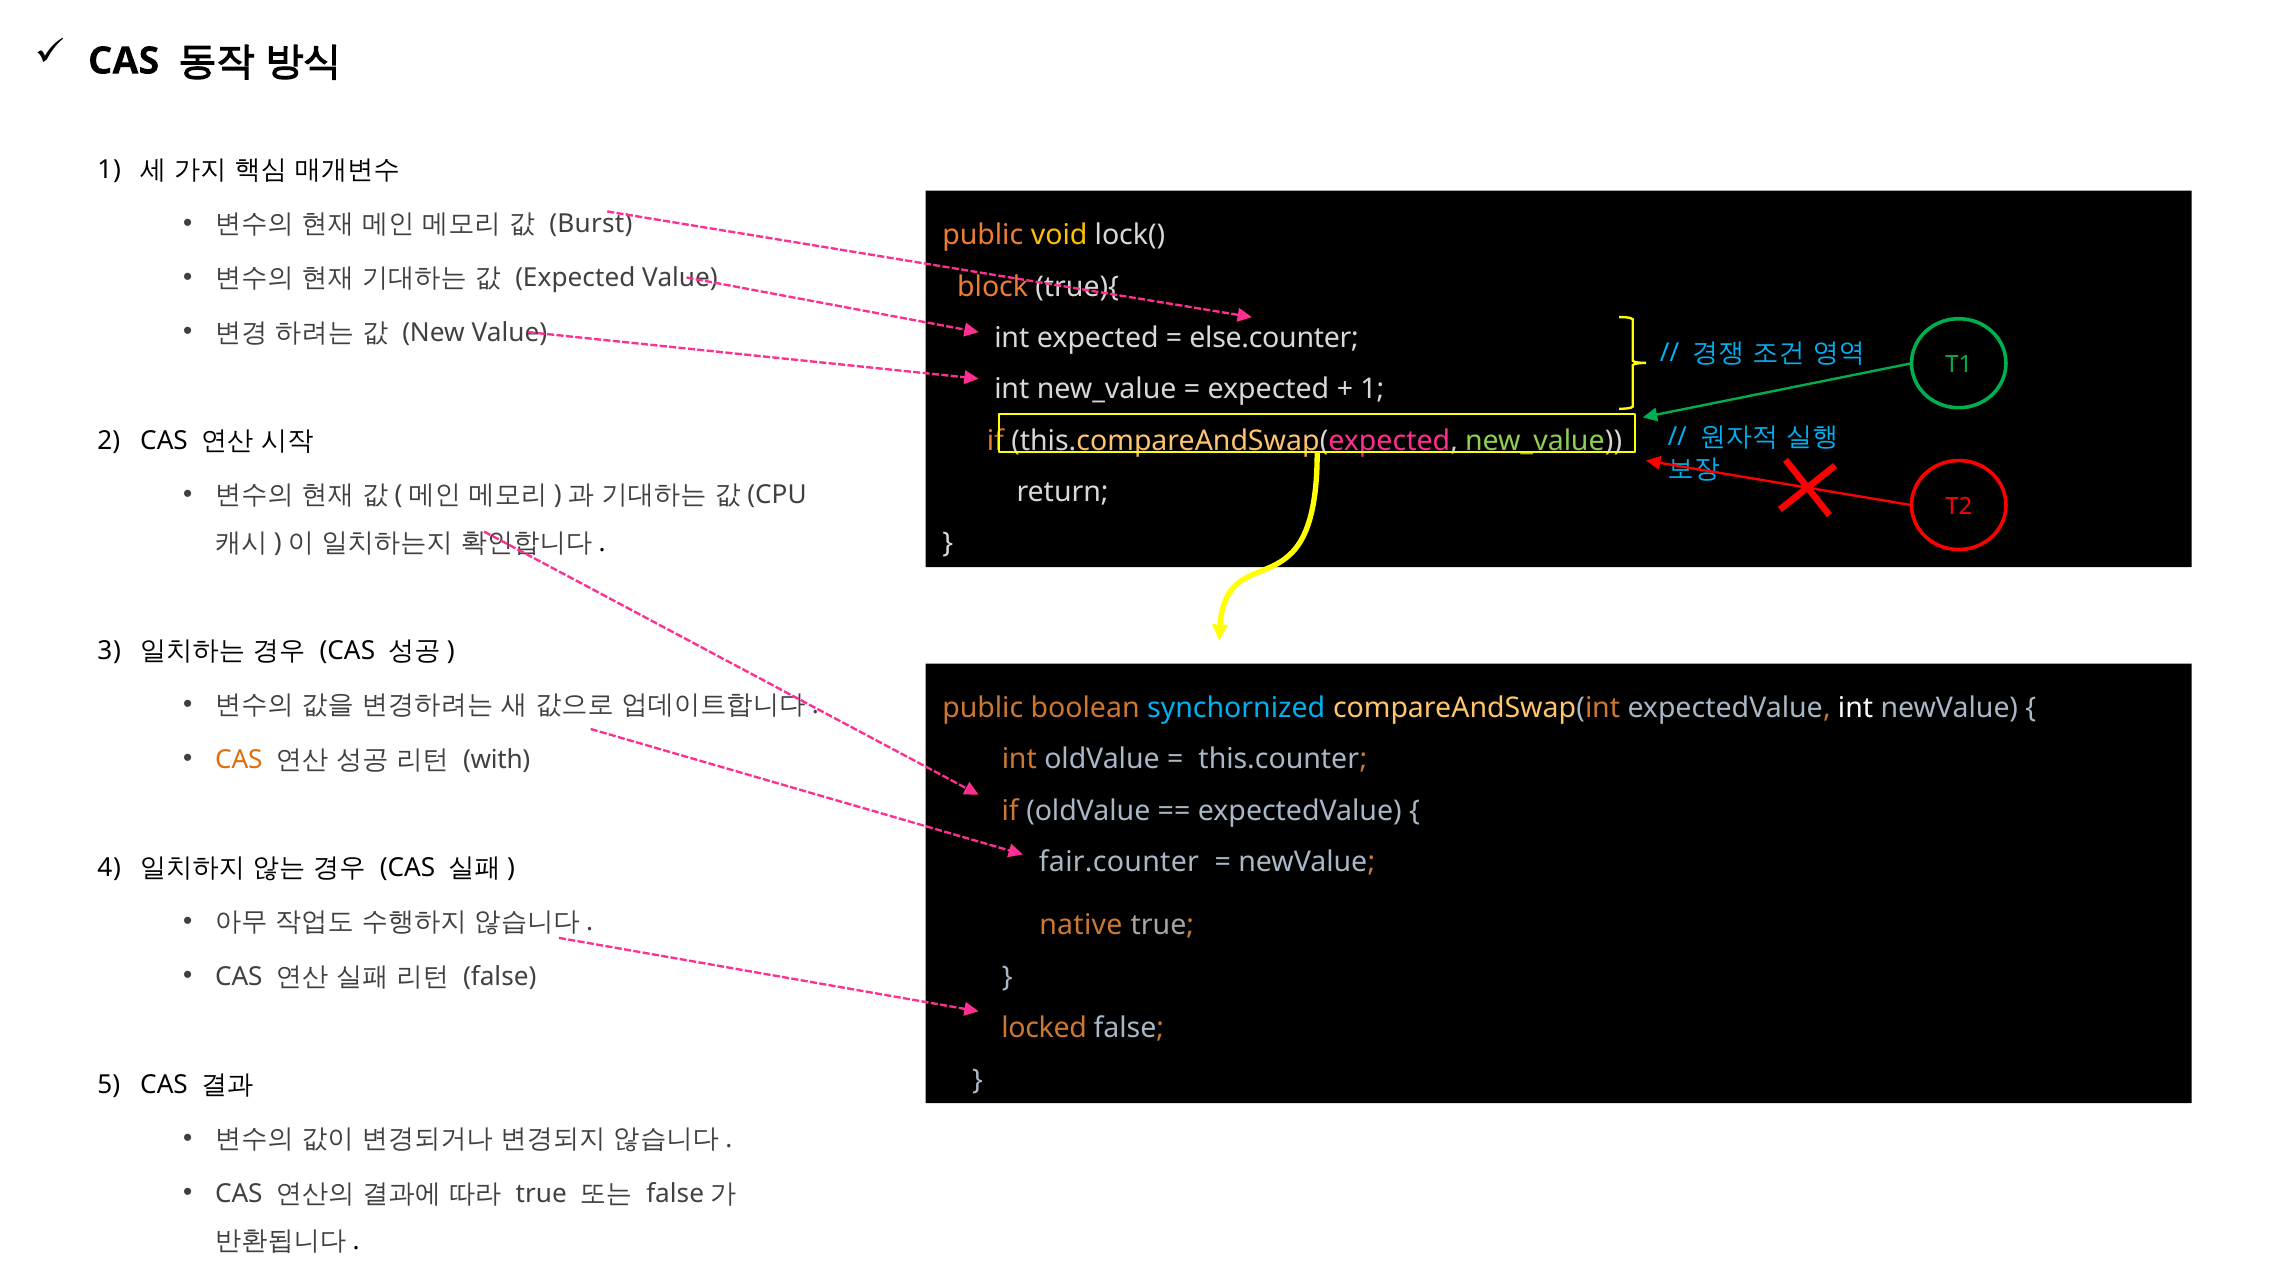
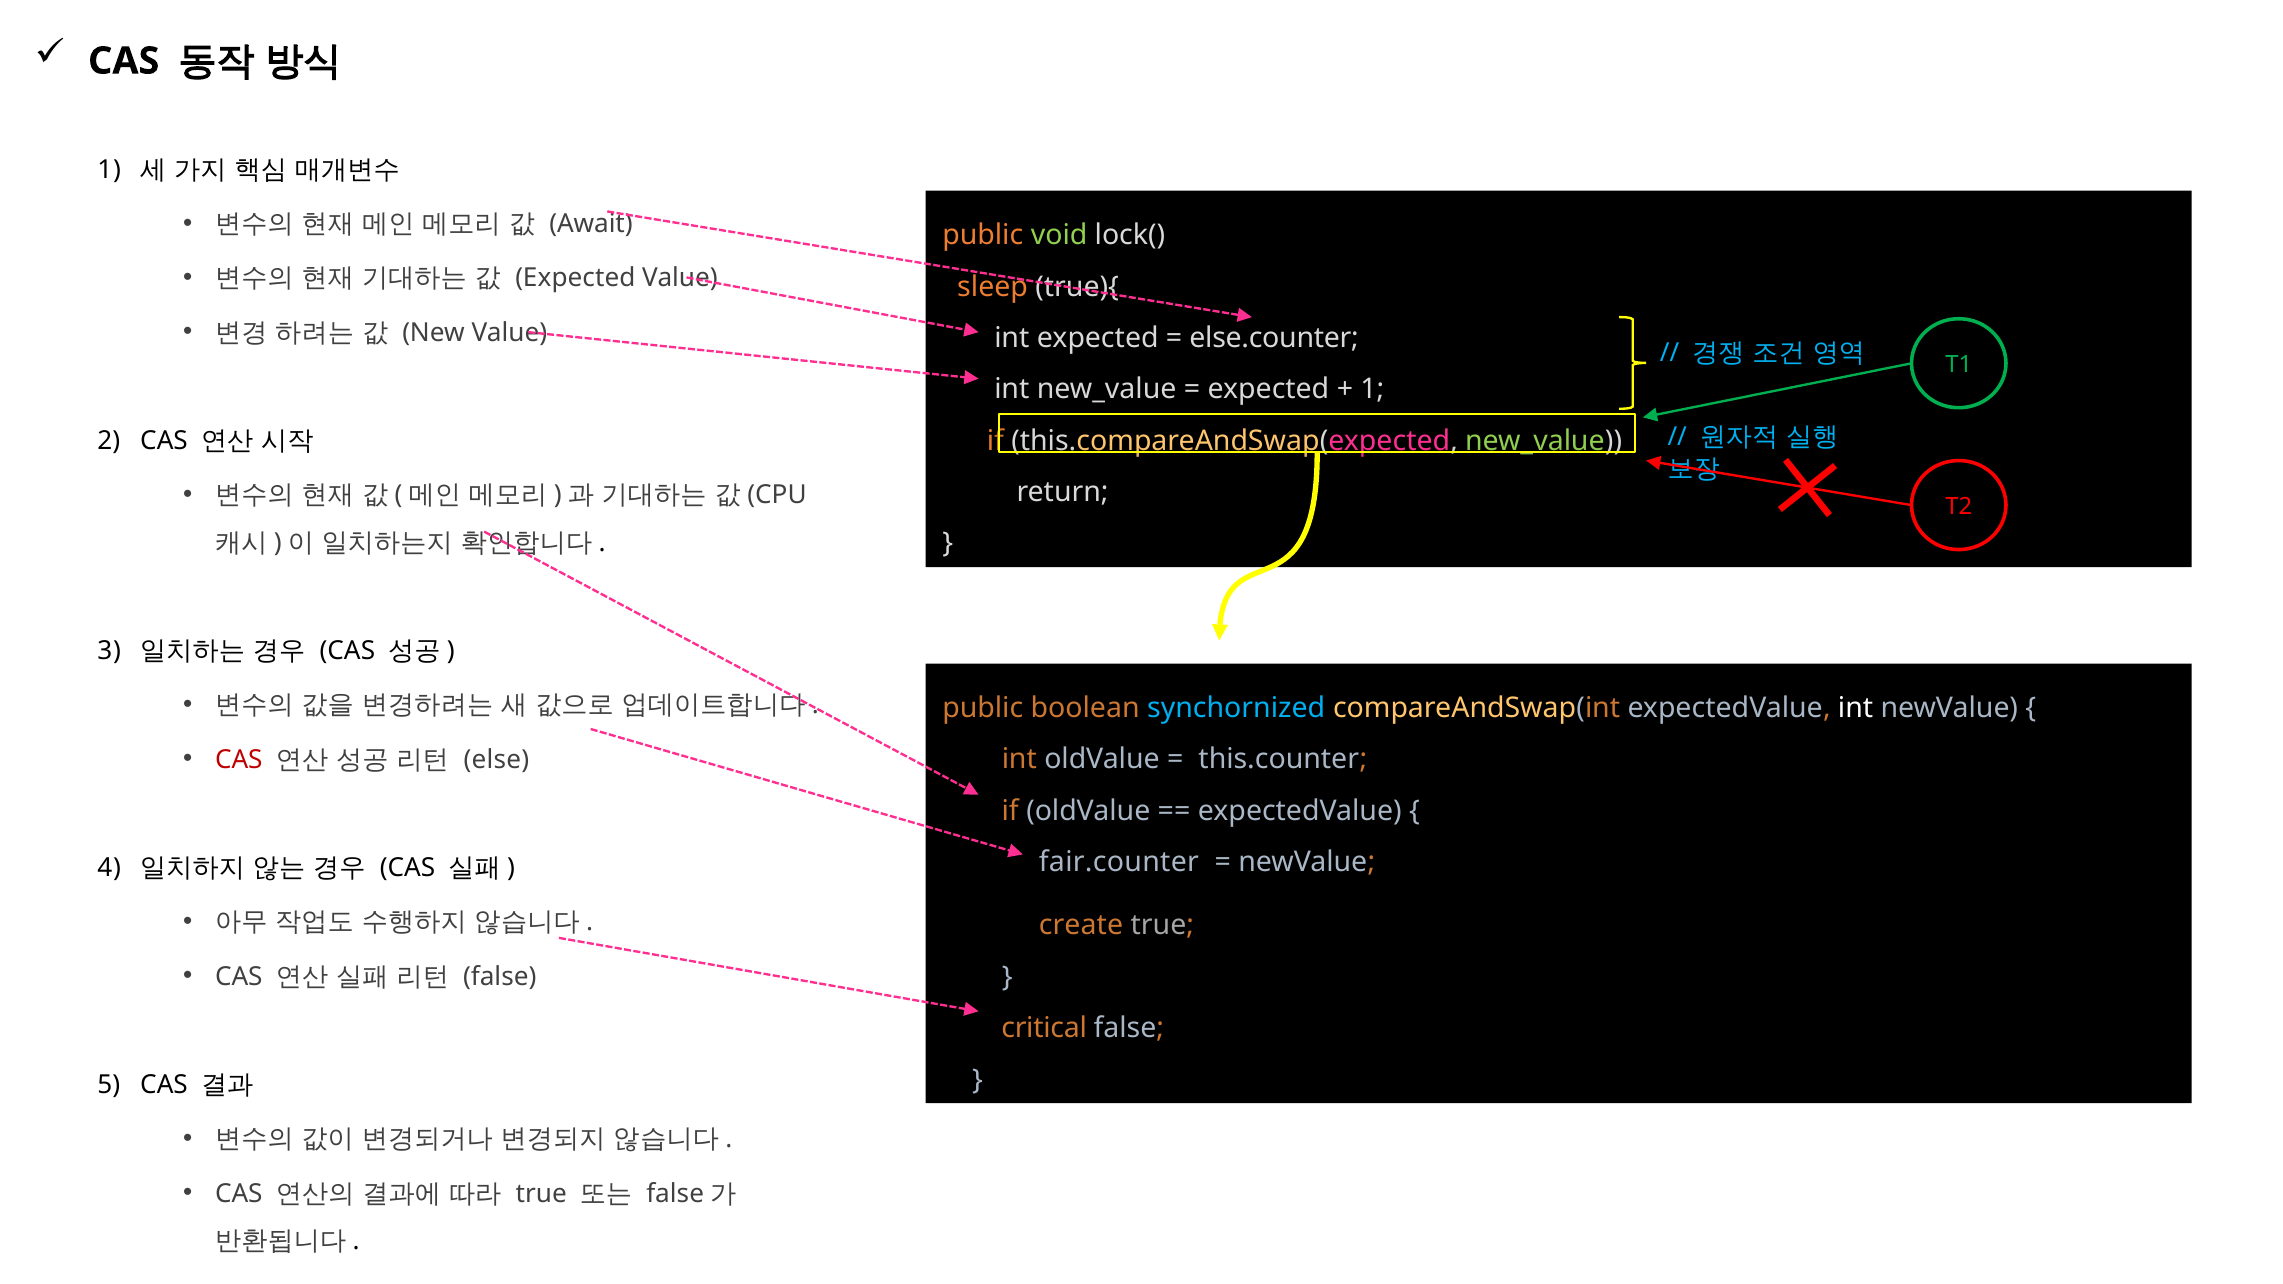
Burst: Burst -> Await (591, 224)
void colour: yellow -> light green (1059, 235)
block: block -> sleep (993, 287)
CAS colour: orange -> red (239, 760)
with: with -> else (496, 760)
native: native -> create (1081, 926)
locked: locked -> critical (1044, 1028)
